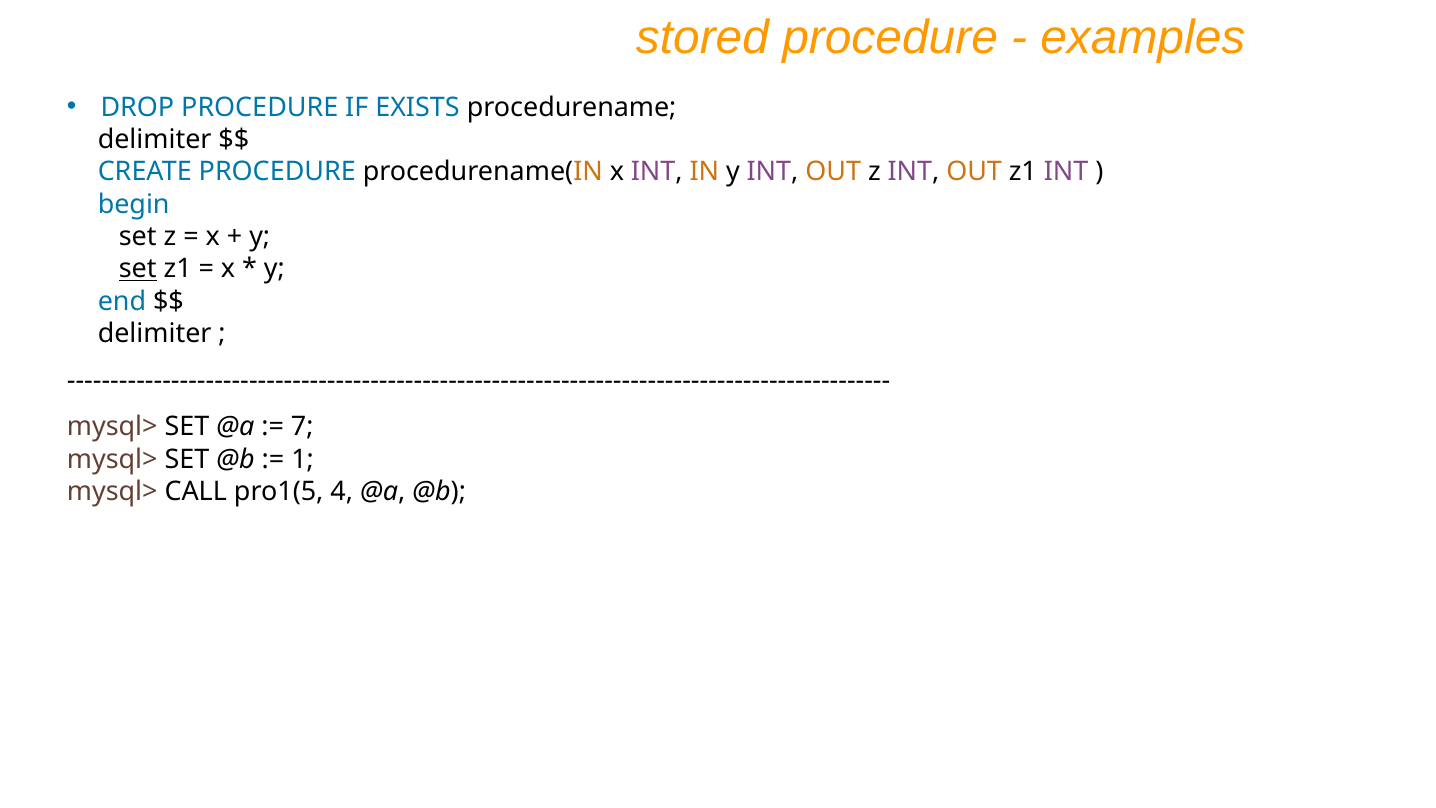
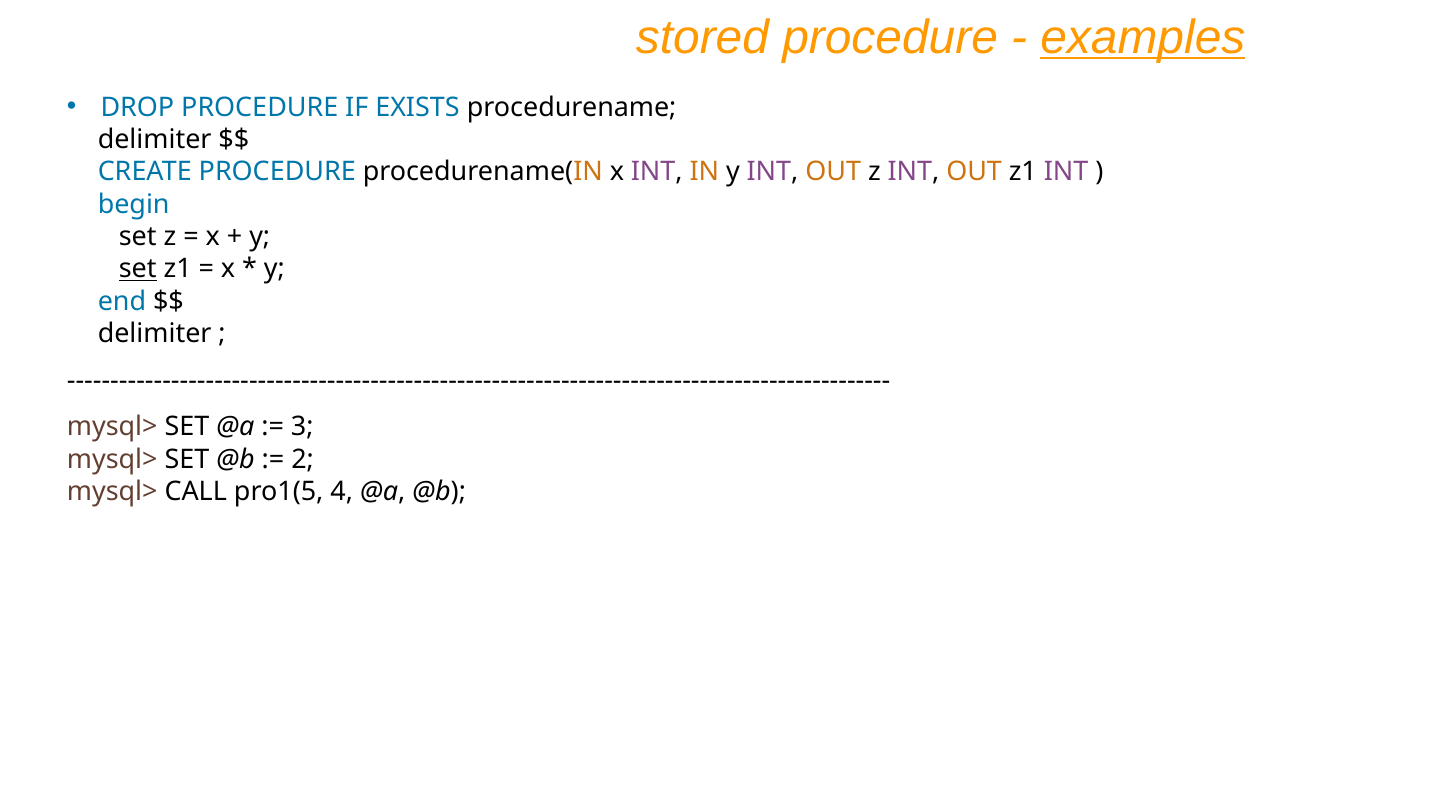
examples underline: none -> present (1143, 37)
7: 7 -> 3 (302, 427)
1: 1 -> 2 (303, 459)
